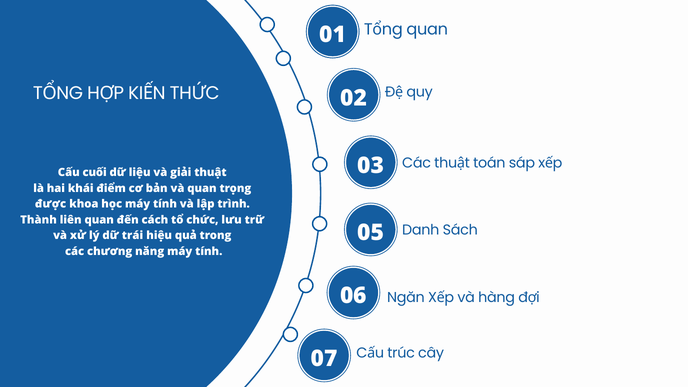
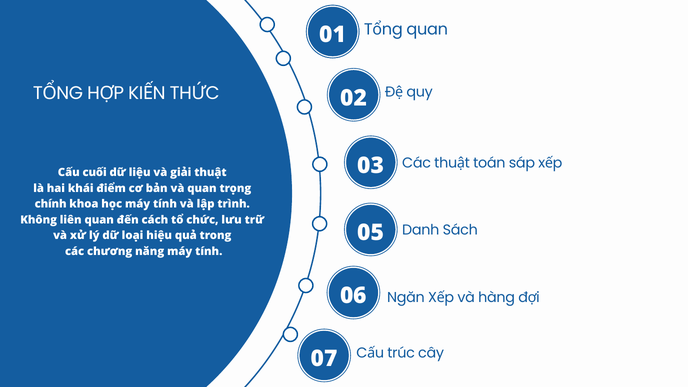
được: được -> chính (51, 204)
Thành: Thành -> Không (39, 220)
trái: trái -> loại (133, 236)
